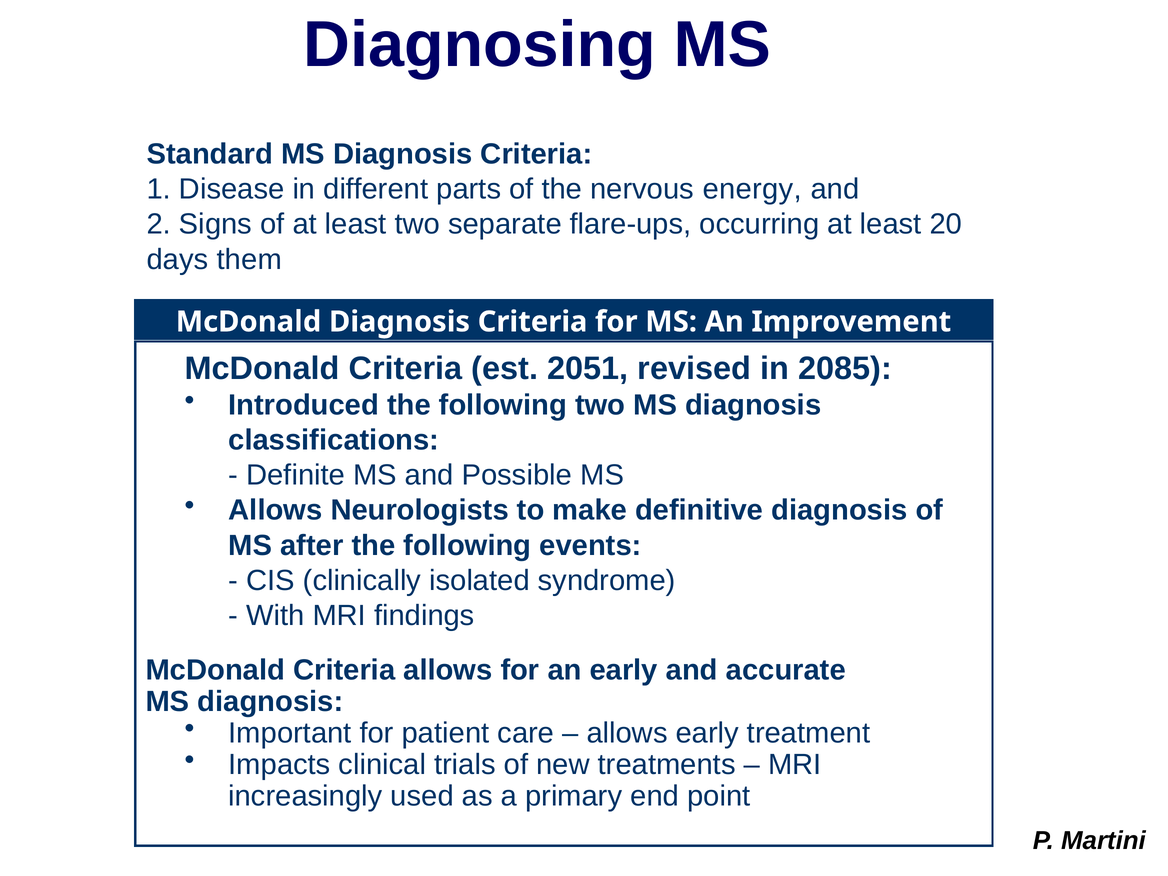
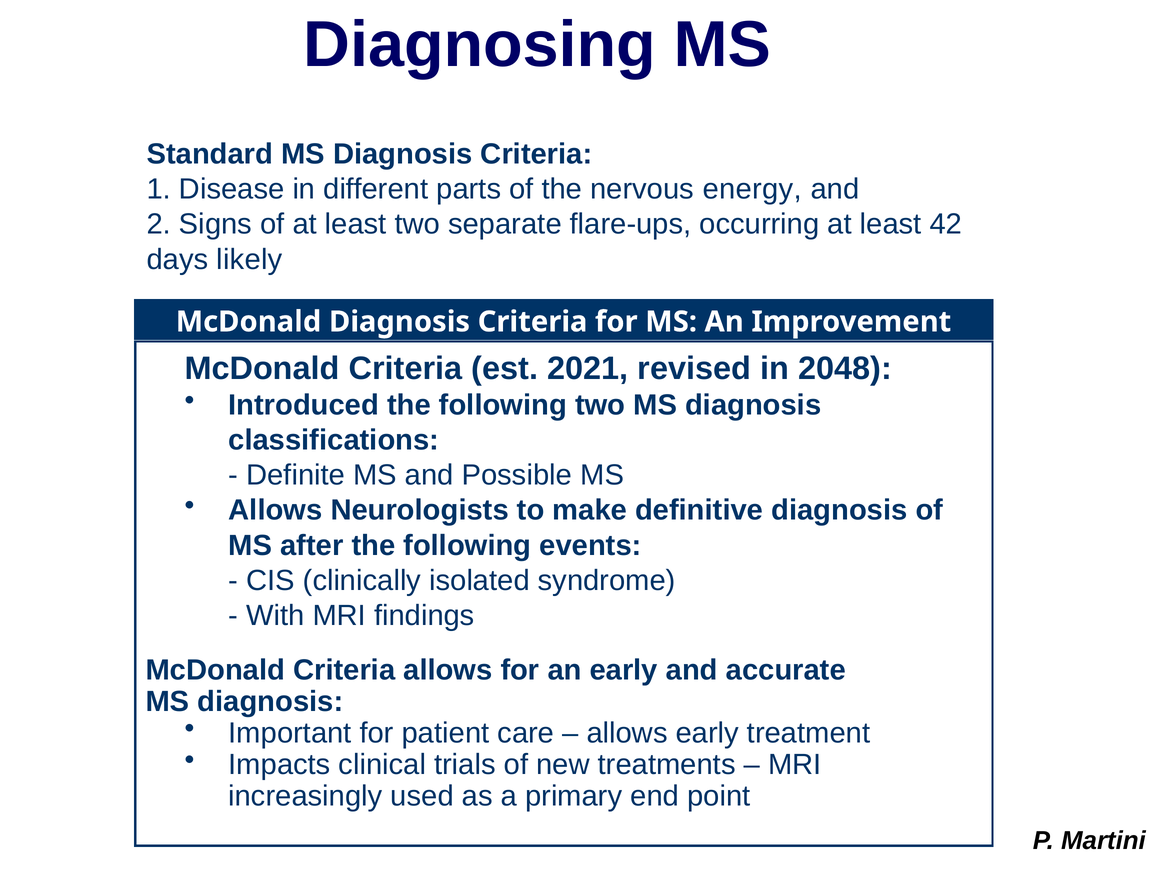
20: 20 -> 42 (946, 224)
them: them -> likely (249, 259)
2051: 2051 -> 2021 (588, 368)
2085: 2085 -> 2048 (845, 368)
